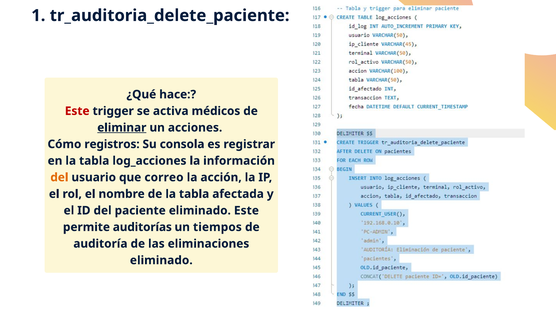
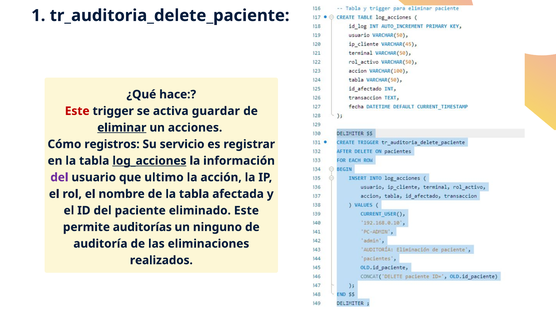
médicos: médicos -> guardar (216, 111)
consola: consola -> servicio (182, 144)
log_acciones underline: none -> present (149, 161)
del colour: orange -> purple (59, 177)
correo: correo -> ultimo (164, 177)
tiempos: tiempos -> ninguno (217, 227)
eliminado: eliminado -> realizados (161, 260)
